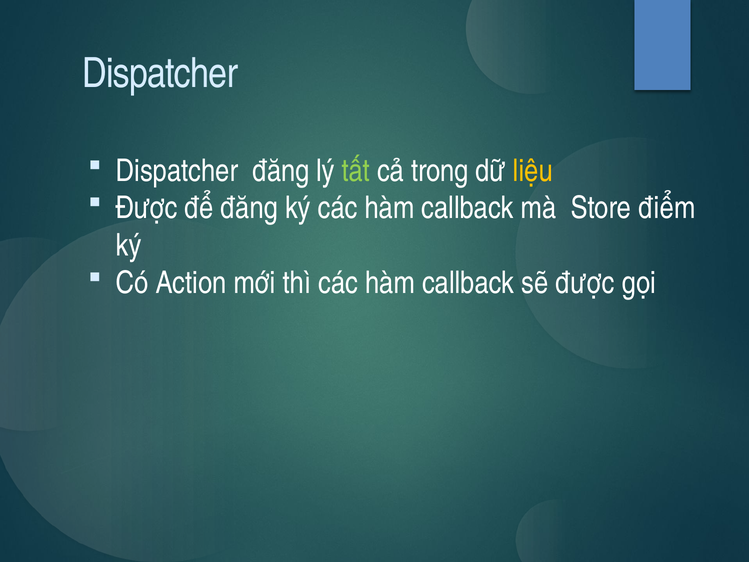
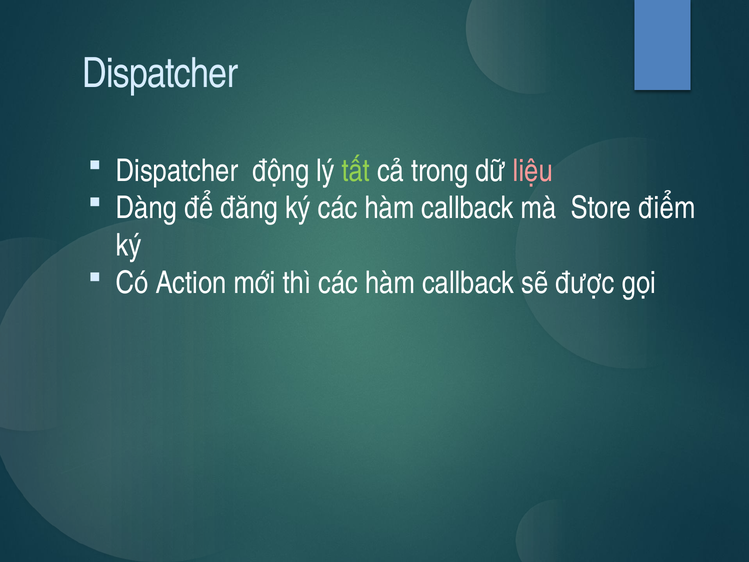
Dispatcher đăng: đăng -> động (281, 171)
liệu colour: yellow -> pink (533, 171)
Được: Được -> Dàng (147, 208)
